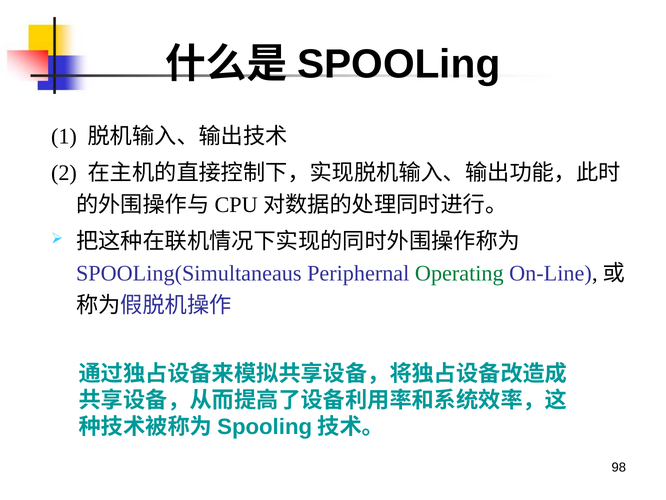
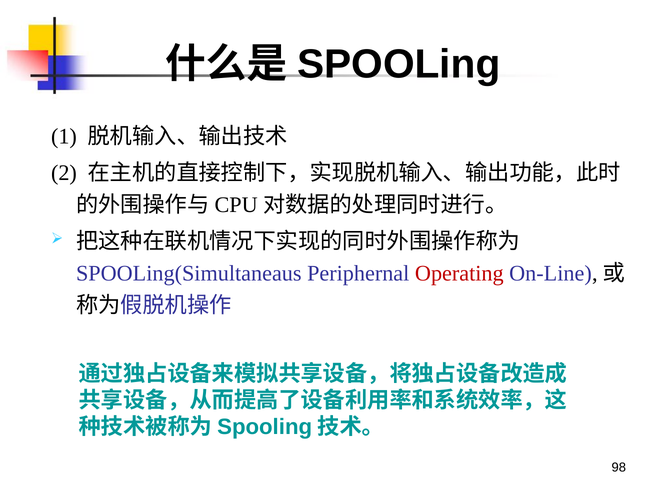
Operating colour: green -> red (459, 273)
